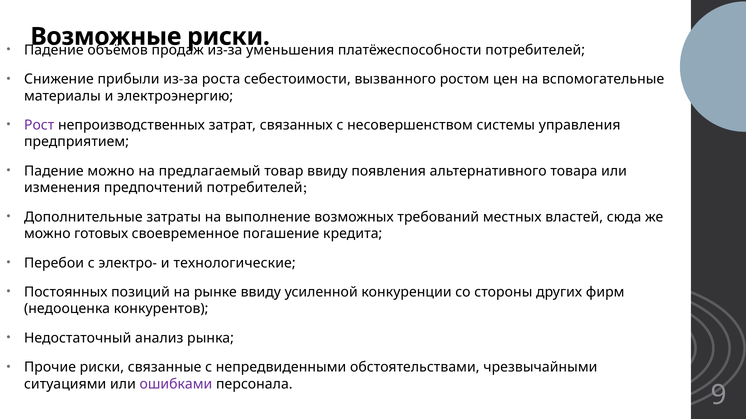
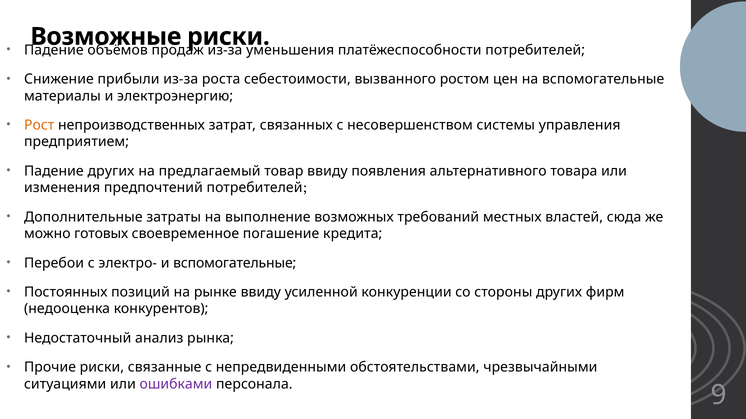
Рост colour: purple -> orange (39, 125)
Падение можно: можно -> других (111, 171)
и технологические: технологические -> вспомогательные (235, 263)
